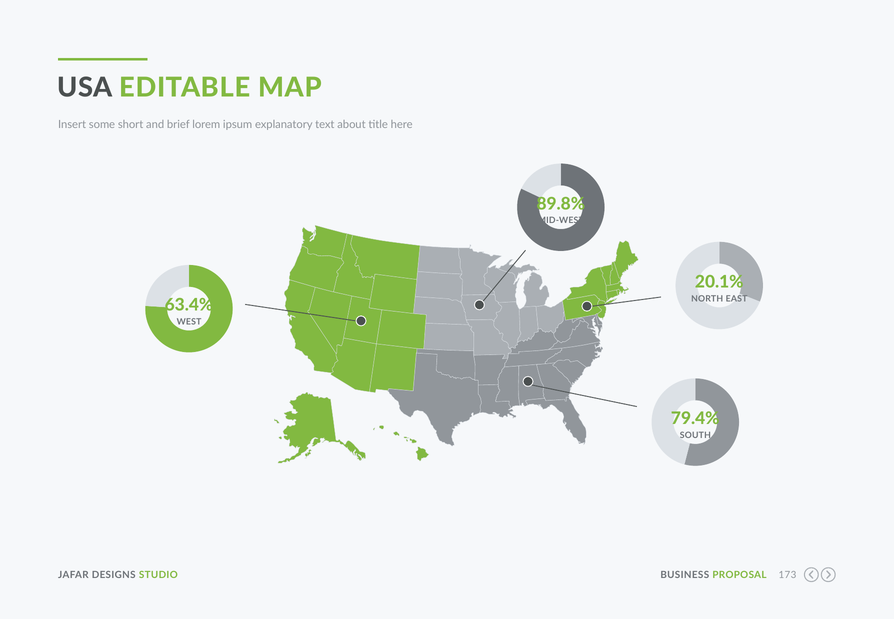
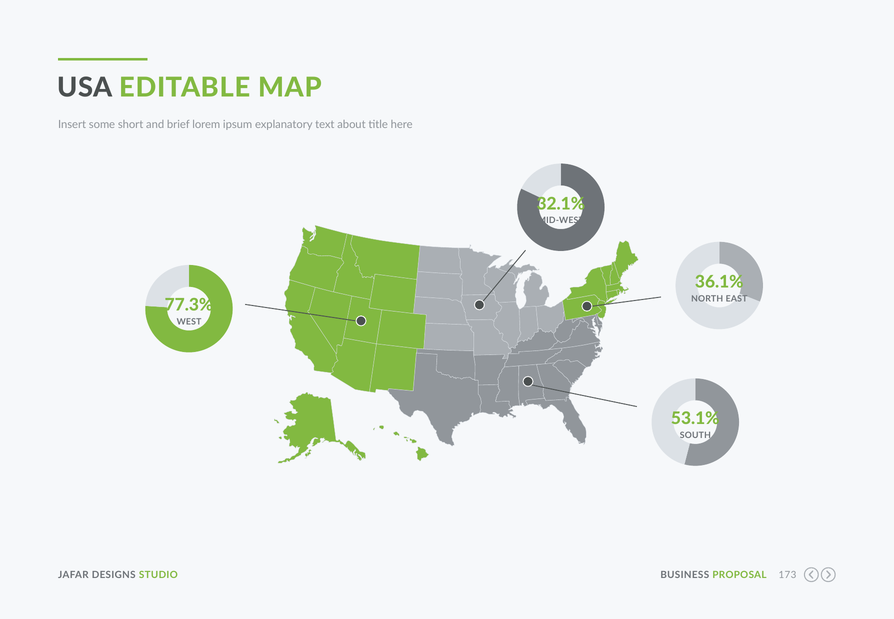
89.8%: 89.8% -> 32.1% (561, 204)
20.1%: 20.1% -> 36.1% (719, 282)
63.4%: 63.4% -> 77.3% (189, 305)
79.4%: 79.4% -> 53.1% (695, 419)
